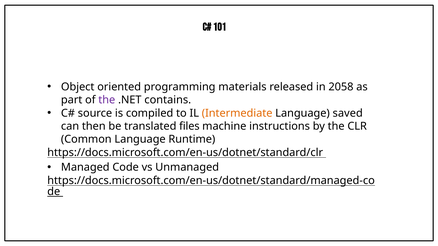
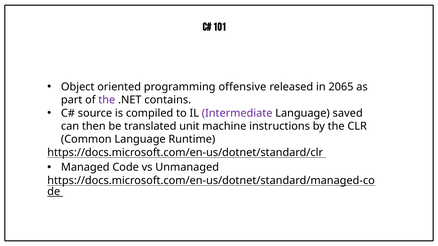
materials: materials -> offensive (242, 87)
2058: 2058 -> 2065 (341, 87)
Intermediate colour: orange -> purple (237, 113)
files: files -> unit (189, 126)
